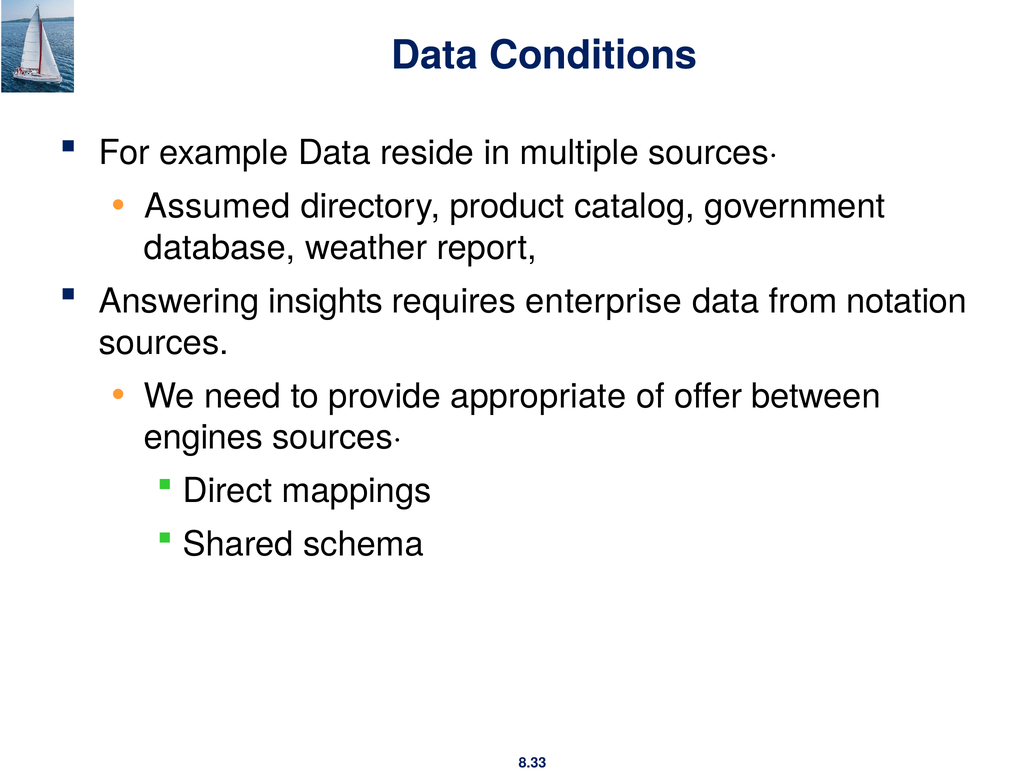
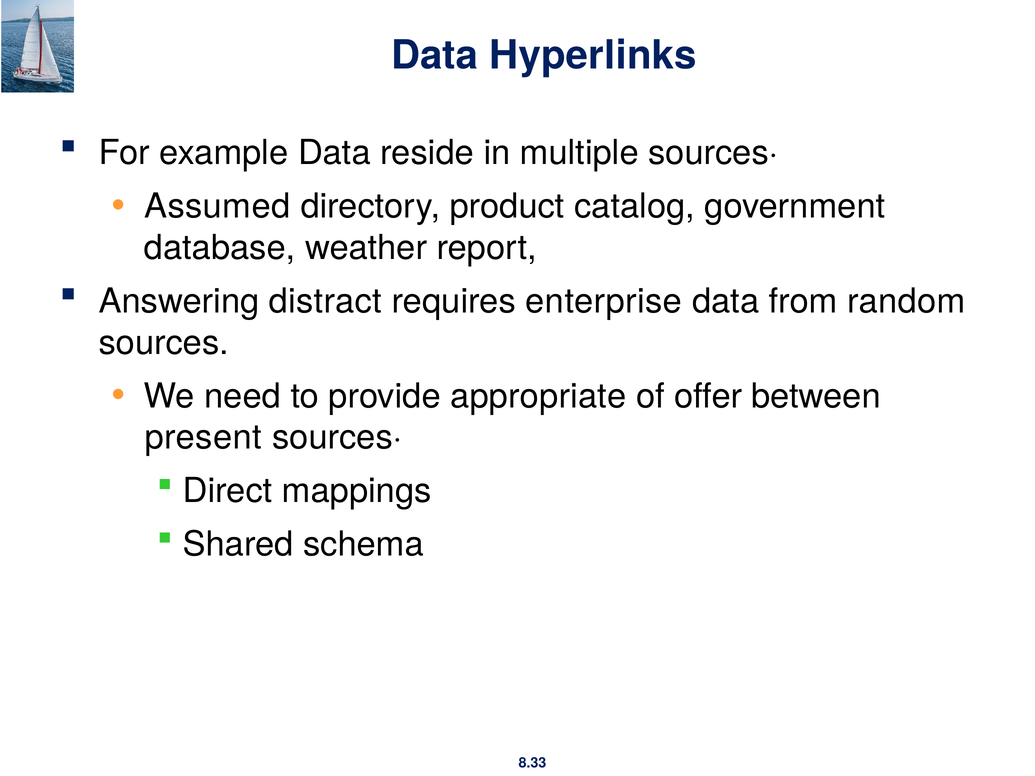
Conditions: Conditions -> Hyperlinks (593, 56)
insights: insights -> distract (325, 301)
notation: notation -> random (906, 301)
engines: engines -> present (203, 438)
